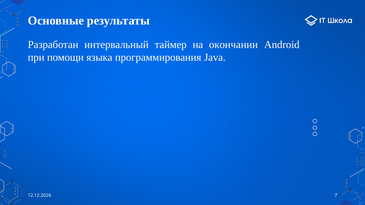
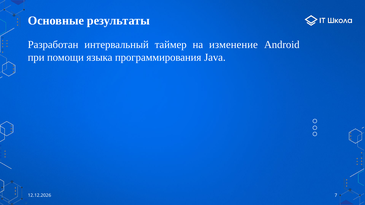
окончании: окончании -> изменение (233, 45)
